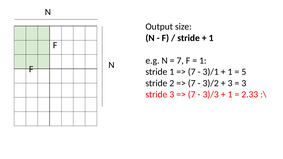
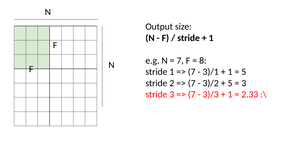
1: 1 -> 8 (203, 61)
3: 3 -> 5 (230, 83)
